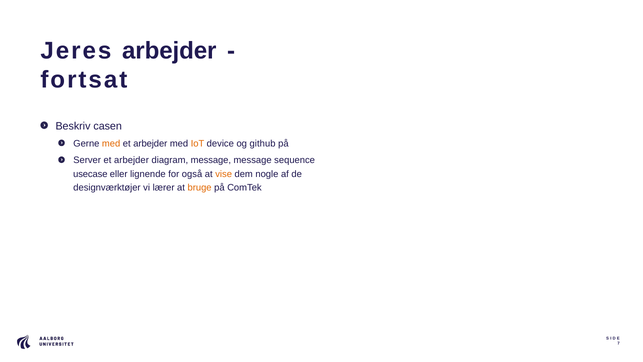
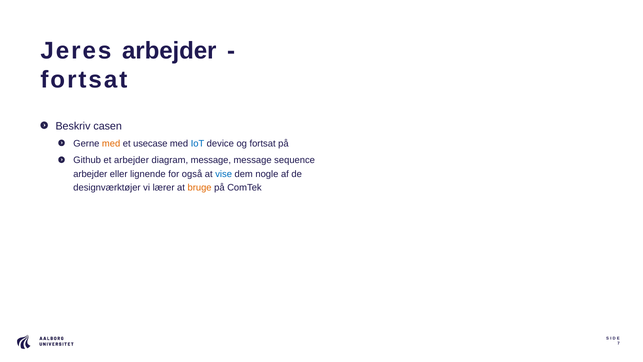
arbejder: arbejder -> usecase (150, 143)
IoT colour: orange -> blue (198, 143)
og github: github -> fortsat (263, 143)
Server: Server -> Github (87, 160)
usecase: usecase -> arbejder (90, 174)
vise colour: orange -> blue (224, 174)
